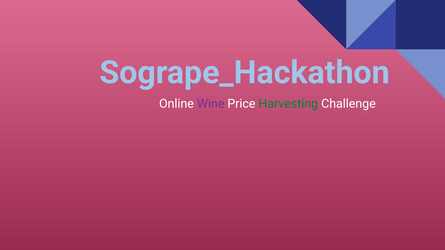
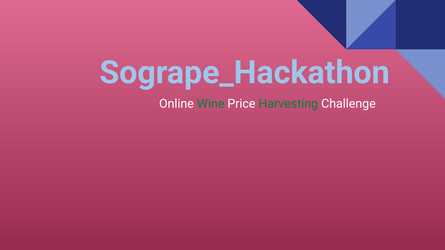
Wine colour: purple -> green (211, 104)
